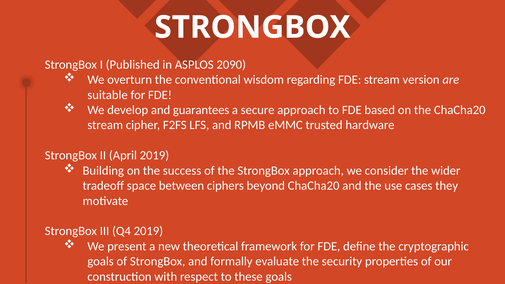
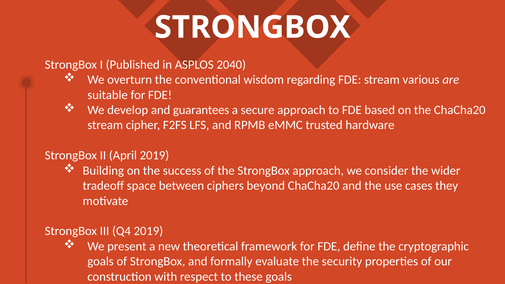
2090: 2090 -> 2040 (231, 65)
version: version -> various (421, 80)
